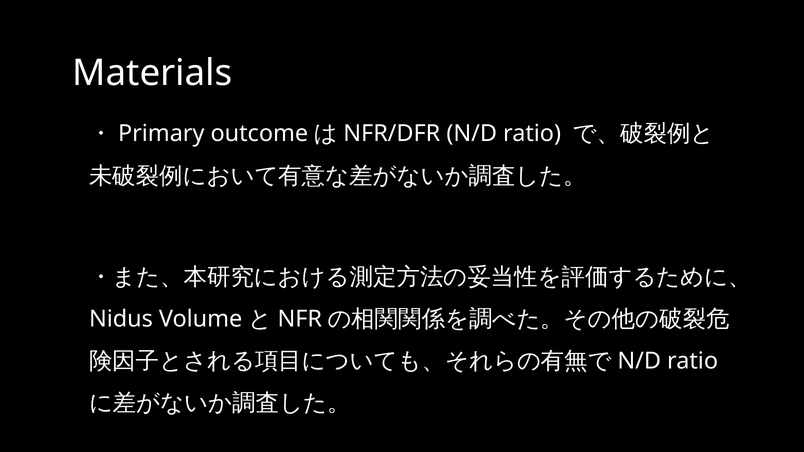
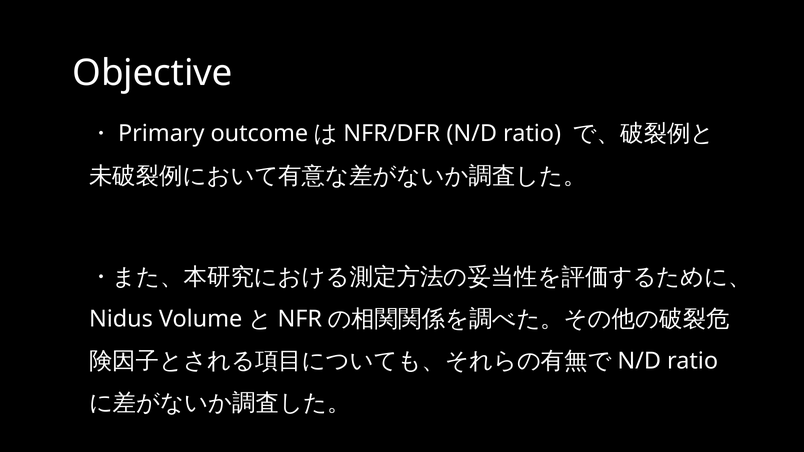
Materials: Materials -> Objective (153, 73)
